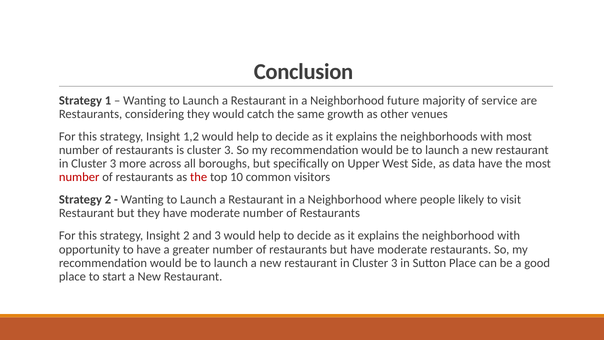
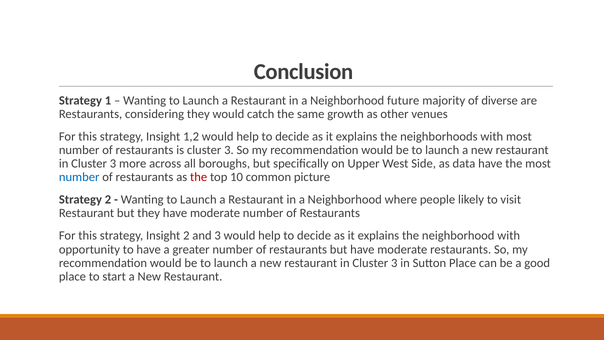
service: service -> diverse (500, 100)
number colour: red -> blue (79, 177)
visitors: visitors -> picture (312, 177)
